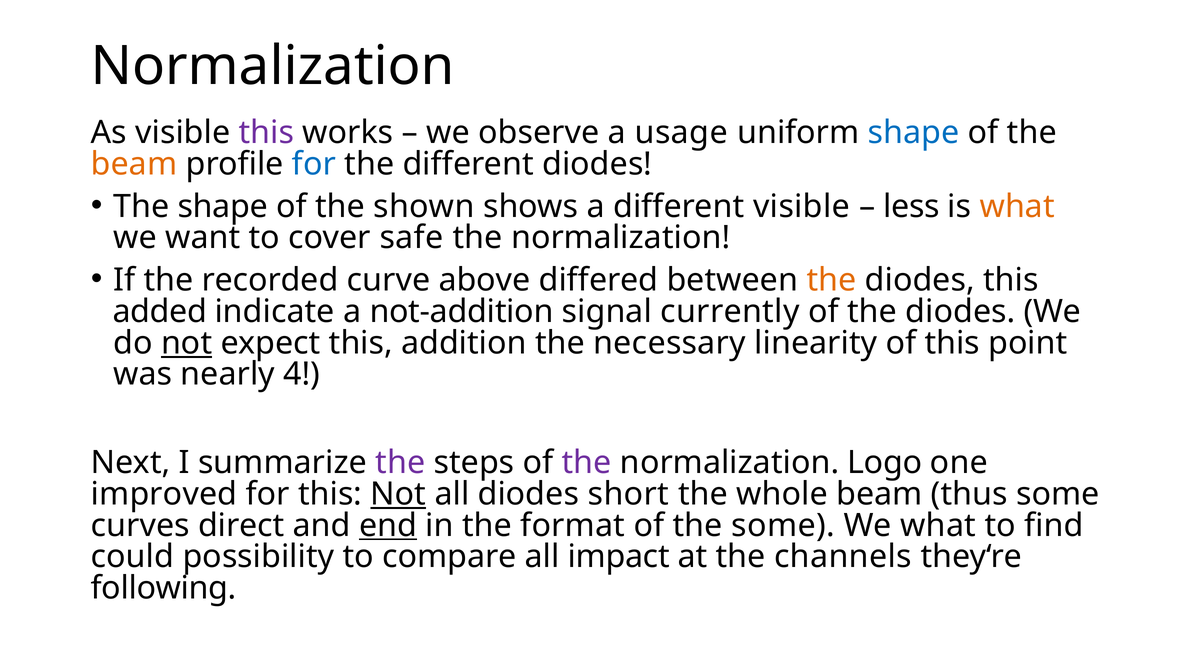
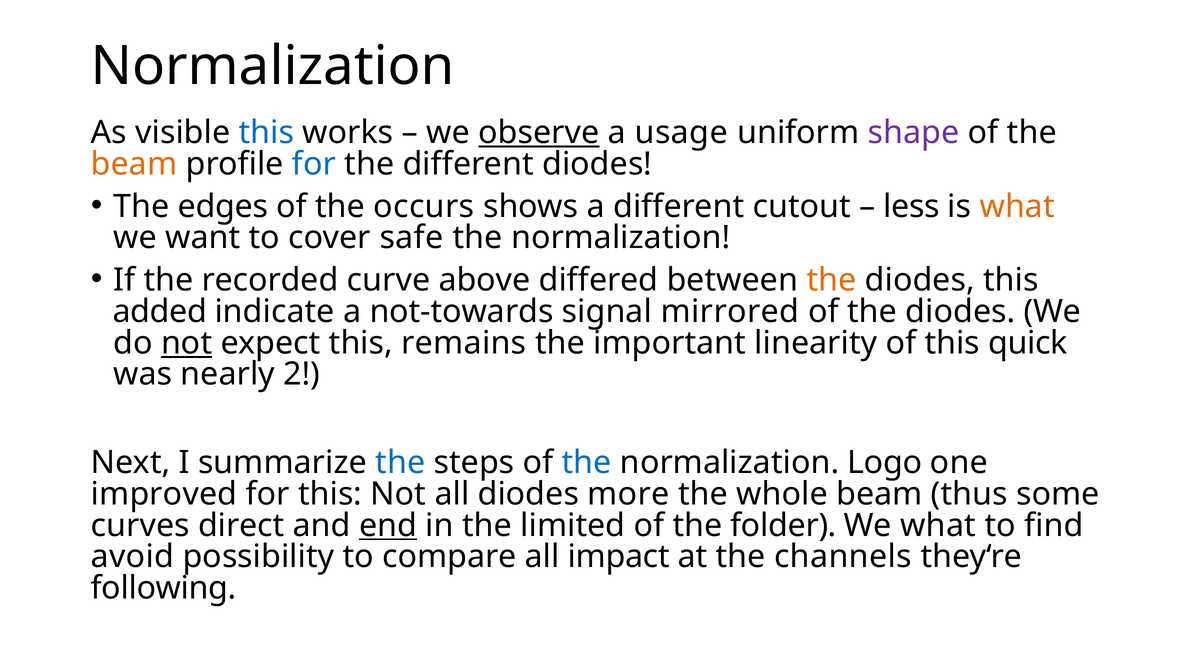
this colour: purple -> blue (266, 133)
observe underline: none -> present (539, 133)
shape colour: blue -> purple (914, 133)
The shape: shape -> edges (223, 207)
shown: shown -> occurs (424, 207)
different visible: visible -> cutout (802, 207)
not-addition: not-addition -> not-towards (462, 312)
currently: currently -> mirrored (730, 312)
addition: addition -> remains (464, 343)
necessary: necessary -> important (670, 343)
point: point -> quick (1028, 343)
4: 4 -> 2 (302, 375)
the colour: purple -> blue (400, 463)
the colour: purple -> blue (587, 463)
Not underline: present -> none (398, 494)
short: short -> more (628, 494)
format: format -> limited (573, 526)
the some: some -> folder (783, 526)
could: could -> avoid (132, 557)
